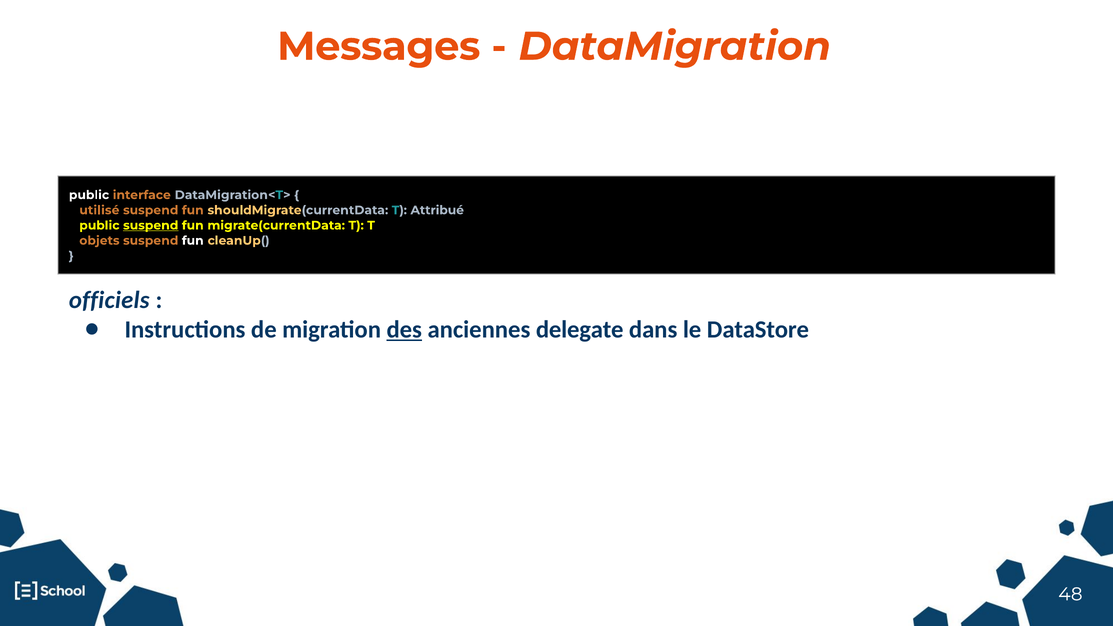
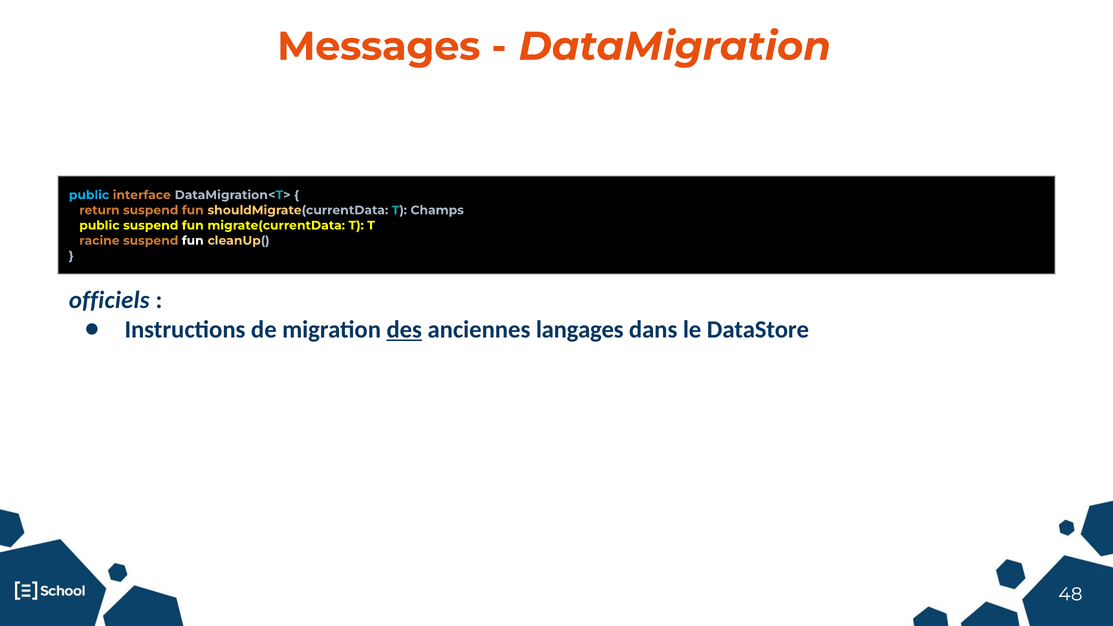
public colour: white -> light blue (89, 195)
utilisé: utilisé -> return (99, 210)
Attribué: Attribué -> Champs (437, 210)
suspend underline: present -> none (151, 225)
objets: objets -> racine (99, 241)
delegate: delegate -> langages (580, 330)
